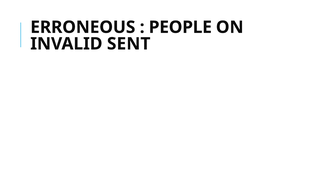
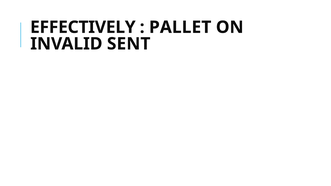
ERRONEOUS: ERRONEOUS -> EFFECTIVELY (83, 27)
PEOPLE: PEOPLE -> PALLET (180, 27)
